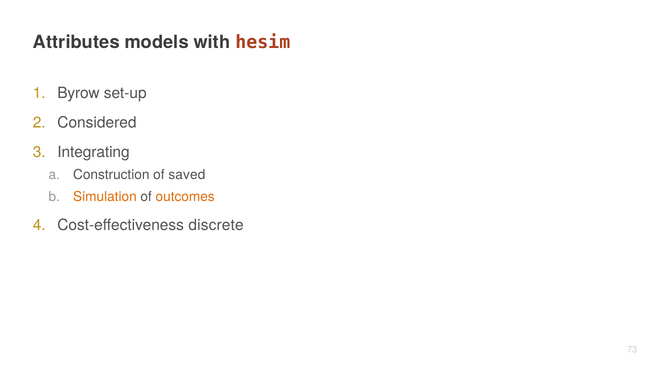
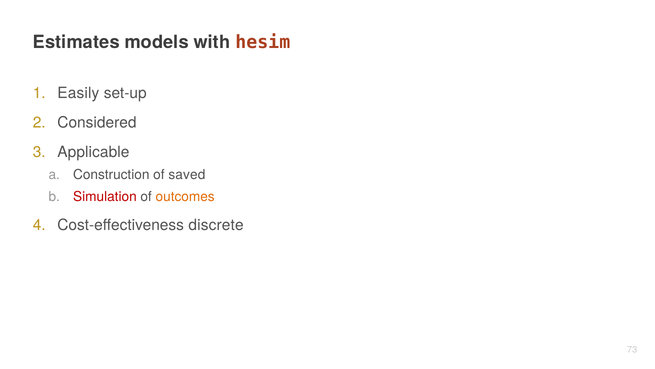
Attributes: Attributes -> Estimates (76, 42)
Byrow: Byrow -> Easily (78, 93)
Integrating: Integrating -> Applicable (93, 152)
Simulation colour: orange -> red (105, 196)
